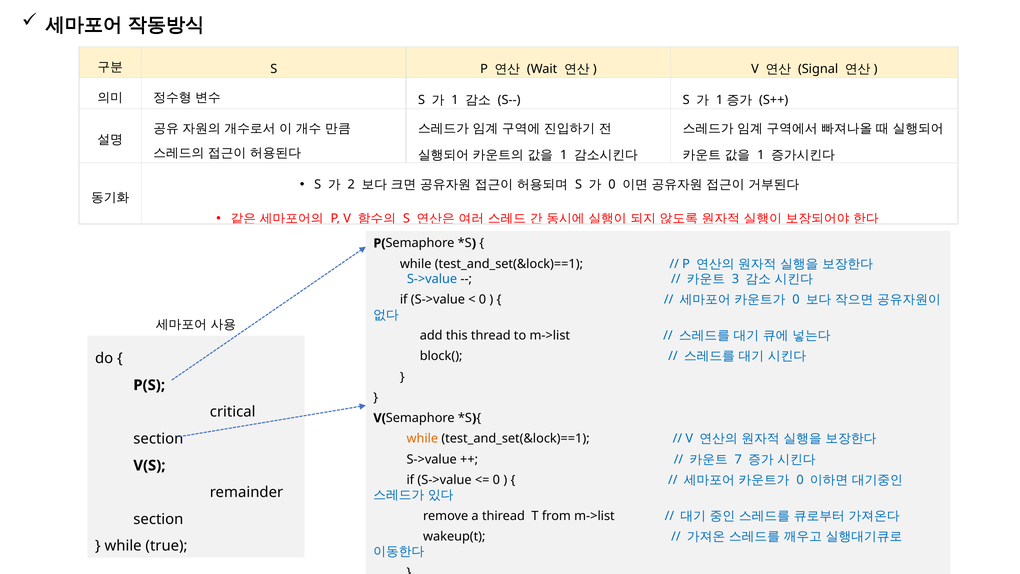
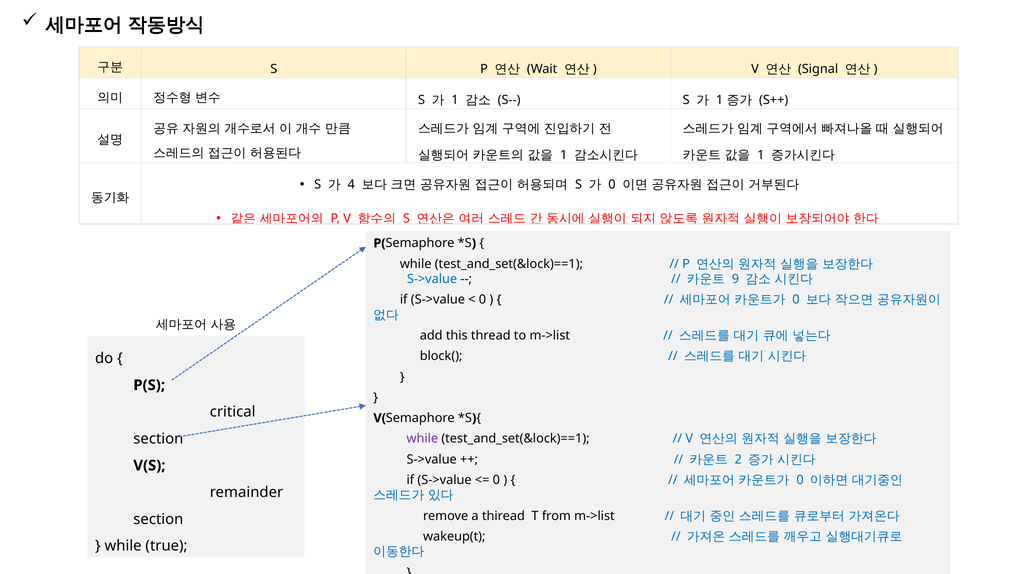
2: 2 -> 4 (351, 185)
3: 3 -> 9 (735, 279)
while colour: orange -> purple (422, 438)
7: 7 -> 2 (738, 459)
